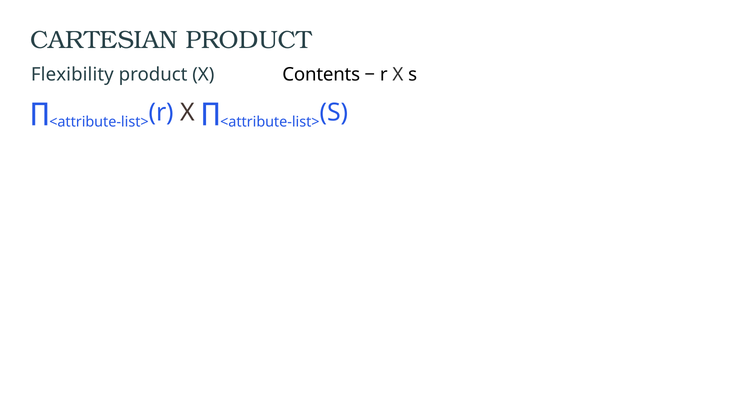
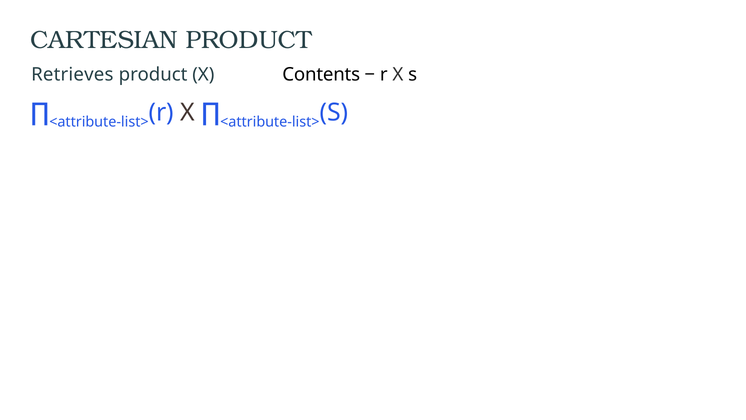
Flexibility: Flexibility -> Retrieves (72, 74)
